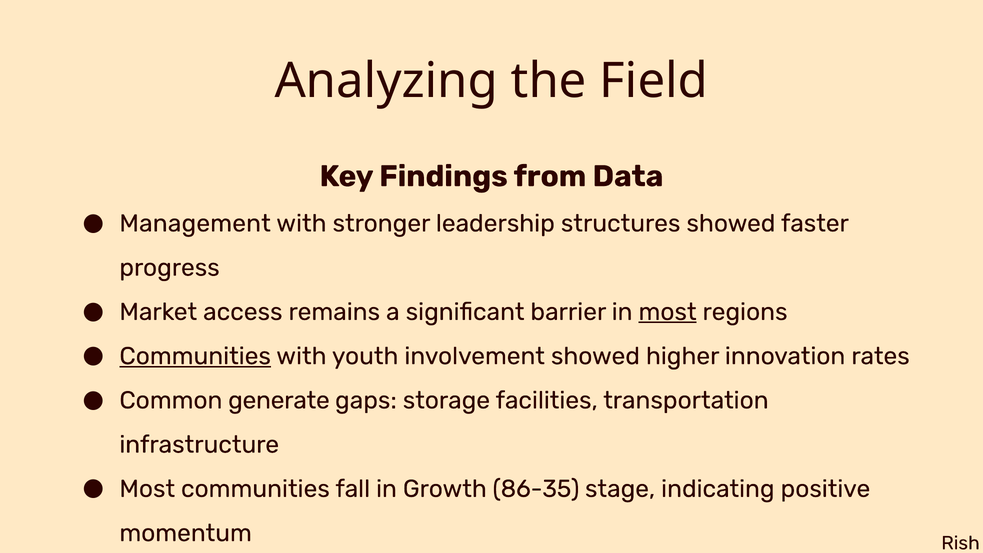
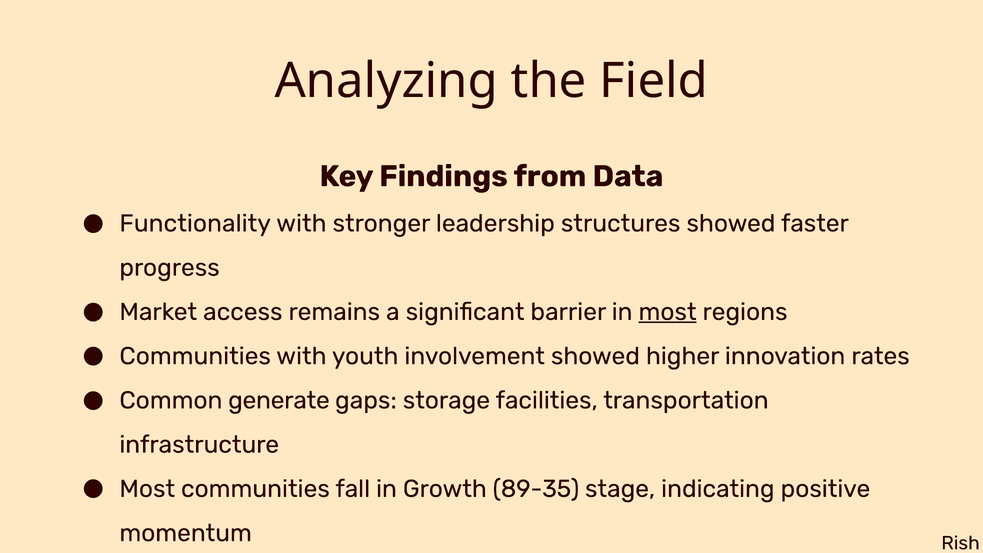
Management: Management -> Functionality (195, 223)
Communities underline: present -> none (195, 356)
86-35: 86-35 -> 89-35 (536, 489)
